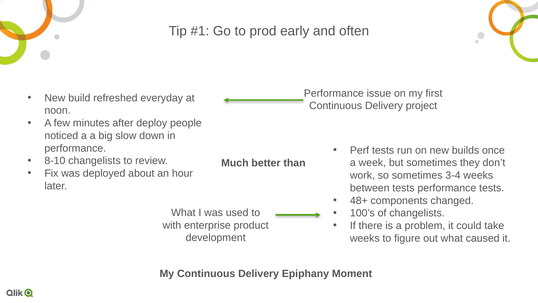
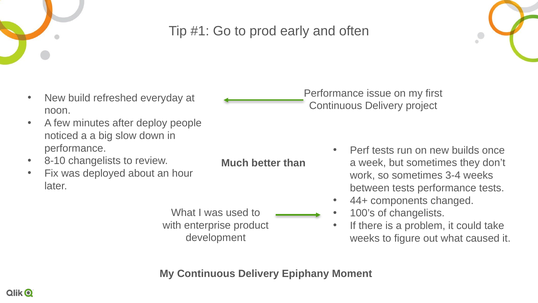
48+: 48+ -> 44+ (359, 200)
